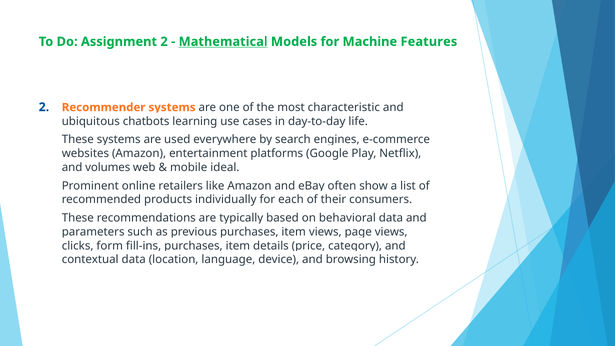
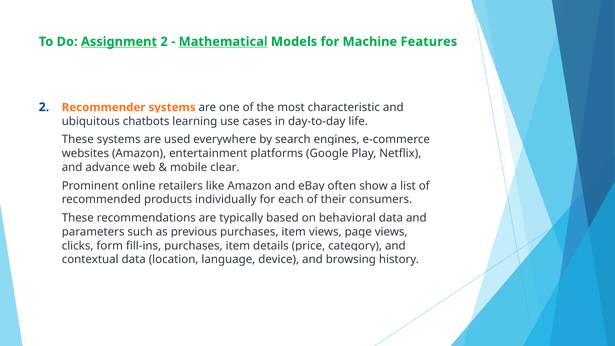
Assignment underline: none -> present (119, 42)
volumes: volumes -> advance (108, 167)
ideal: ideal -> clear (225, 167)
